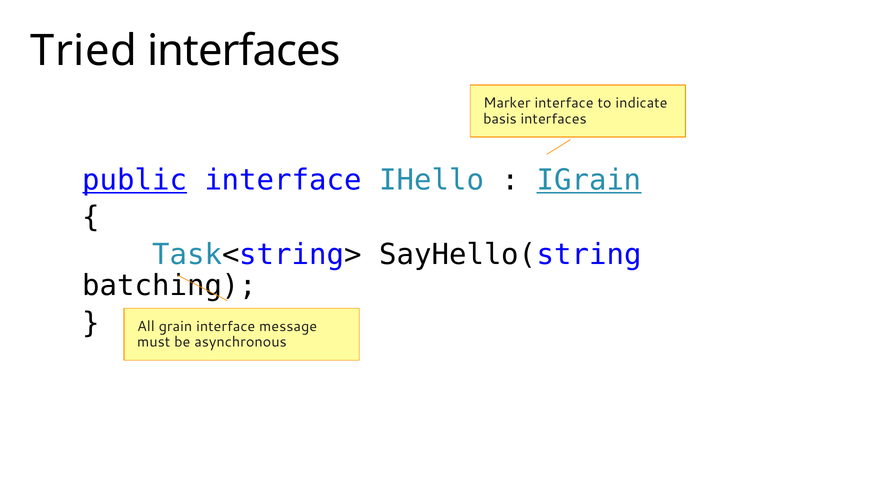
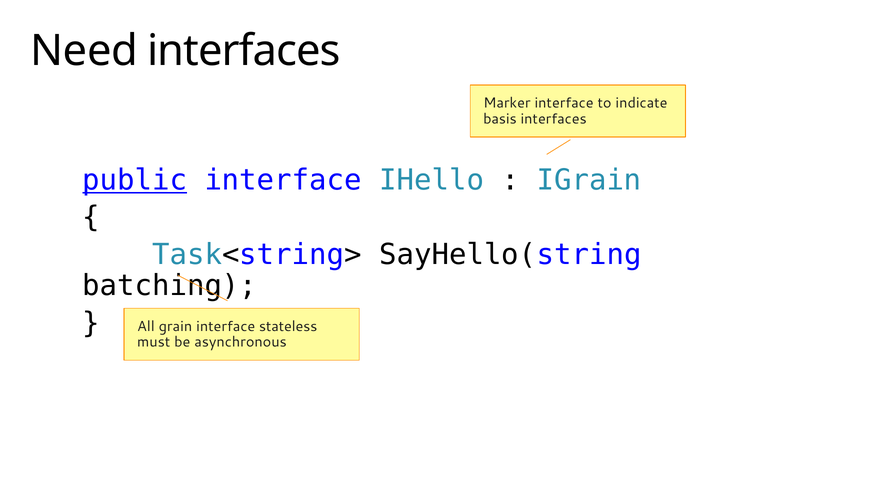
Tried: Tried -> Need (84, 51)
IGrain underline: present -> none (589, 180)
message: message -> stateless (288, 327)
